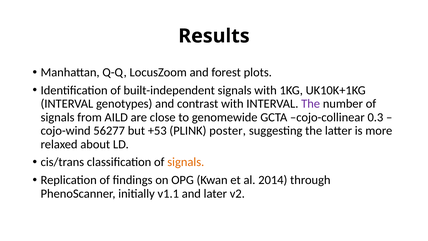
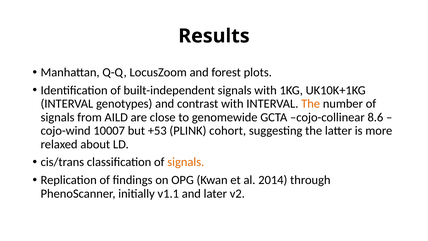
The colour: purple -> orange (311, 104)
0.3: 0.3 -> 8.6 (375, 117)
56277: 56277 -> 10007 (109, 131)
poster: poster -> cohort (228, 131)
